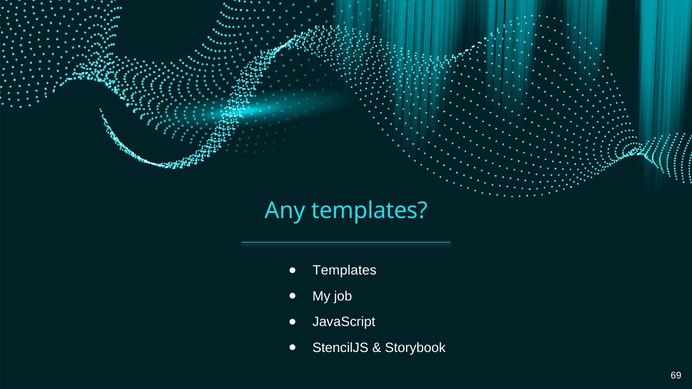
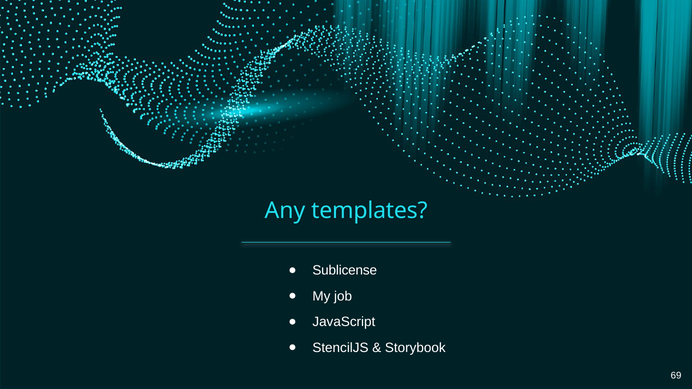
Templates: Templates -> Sublicense (345, 271)
